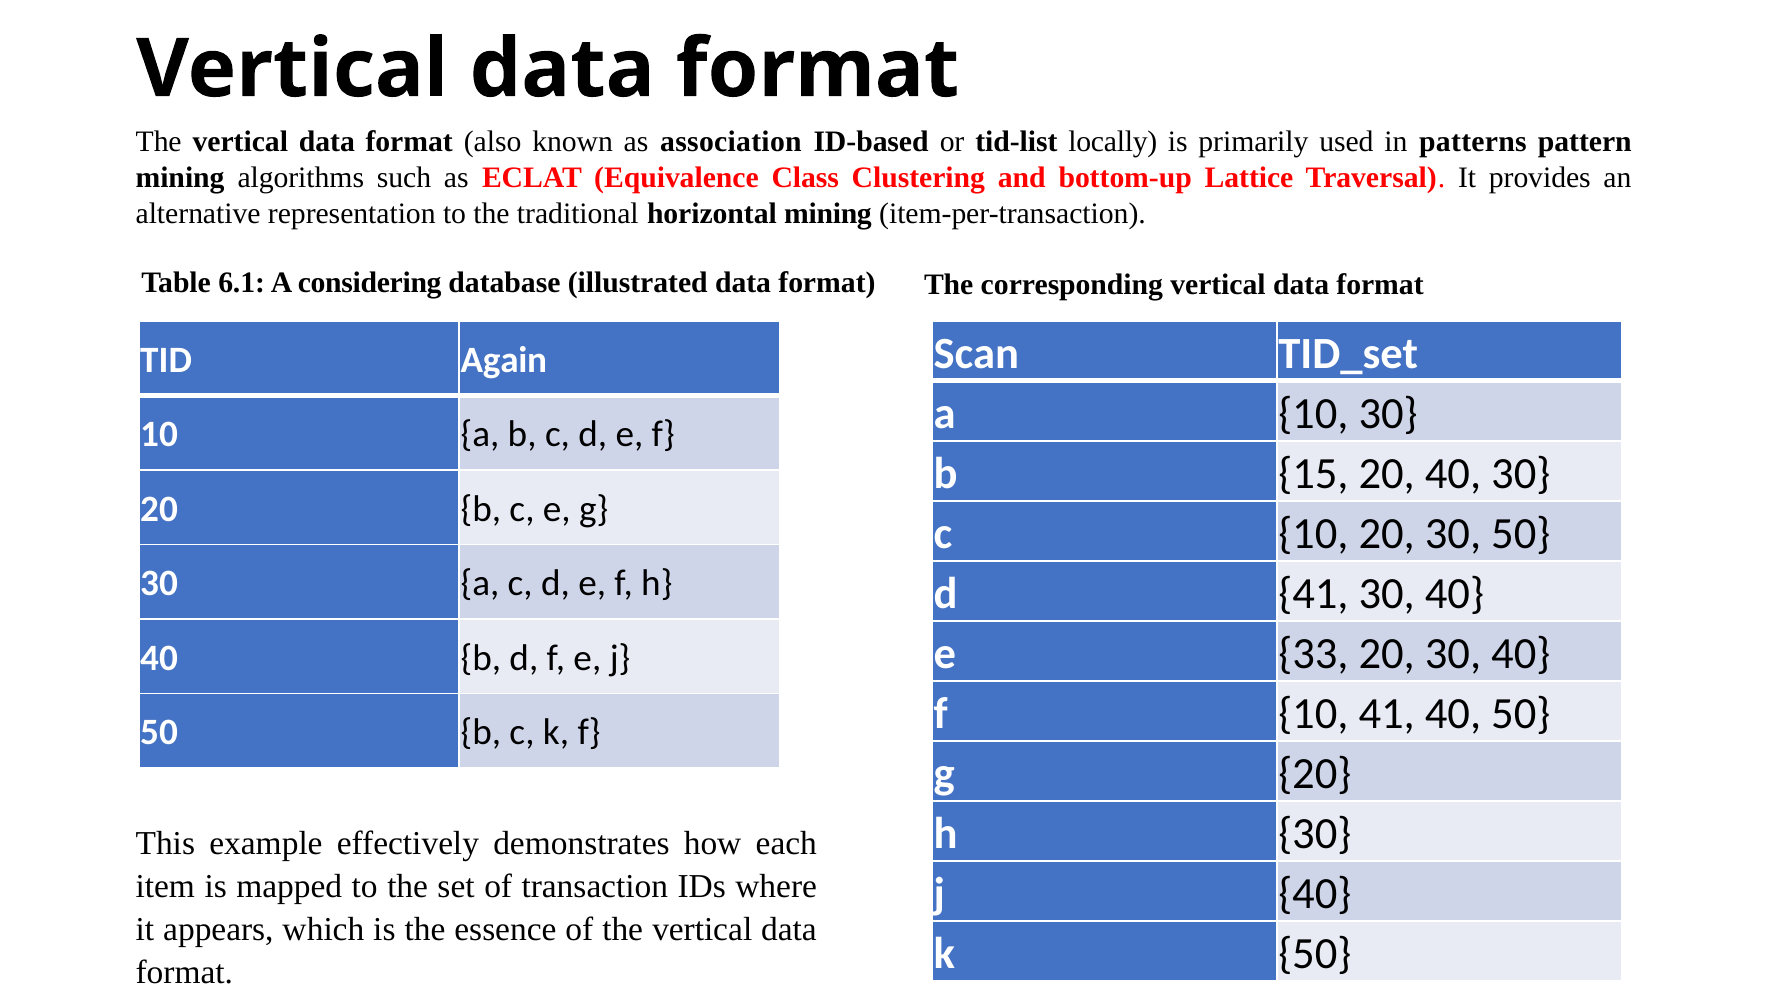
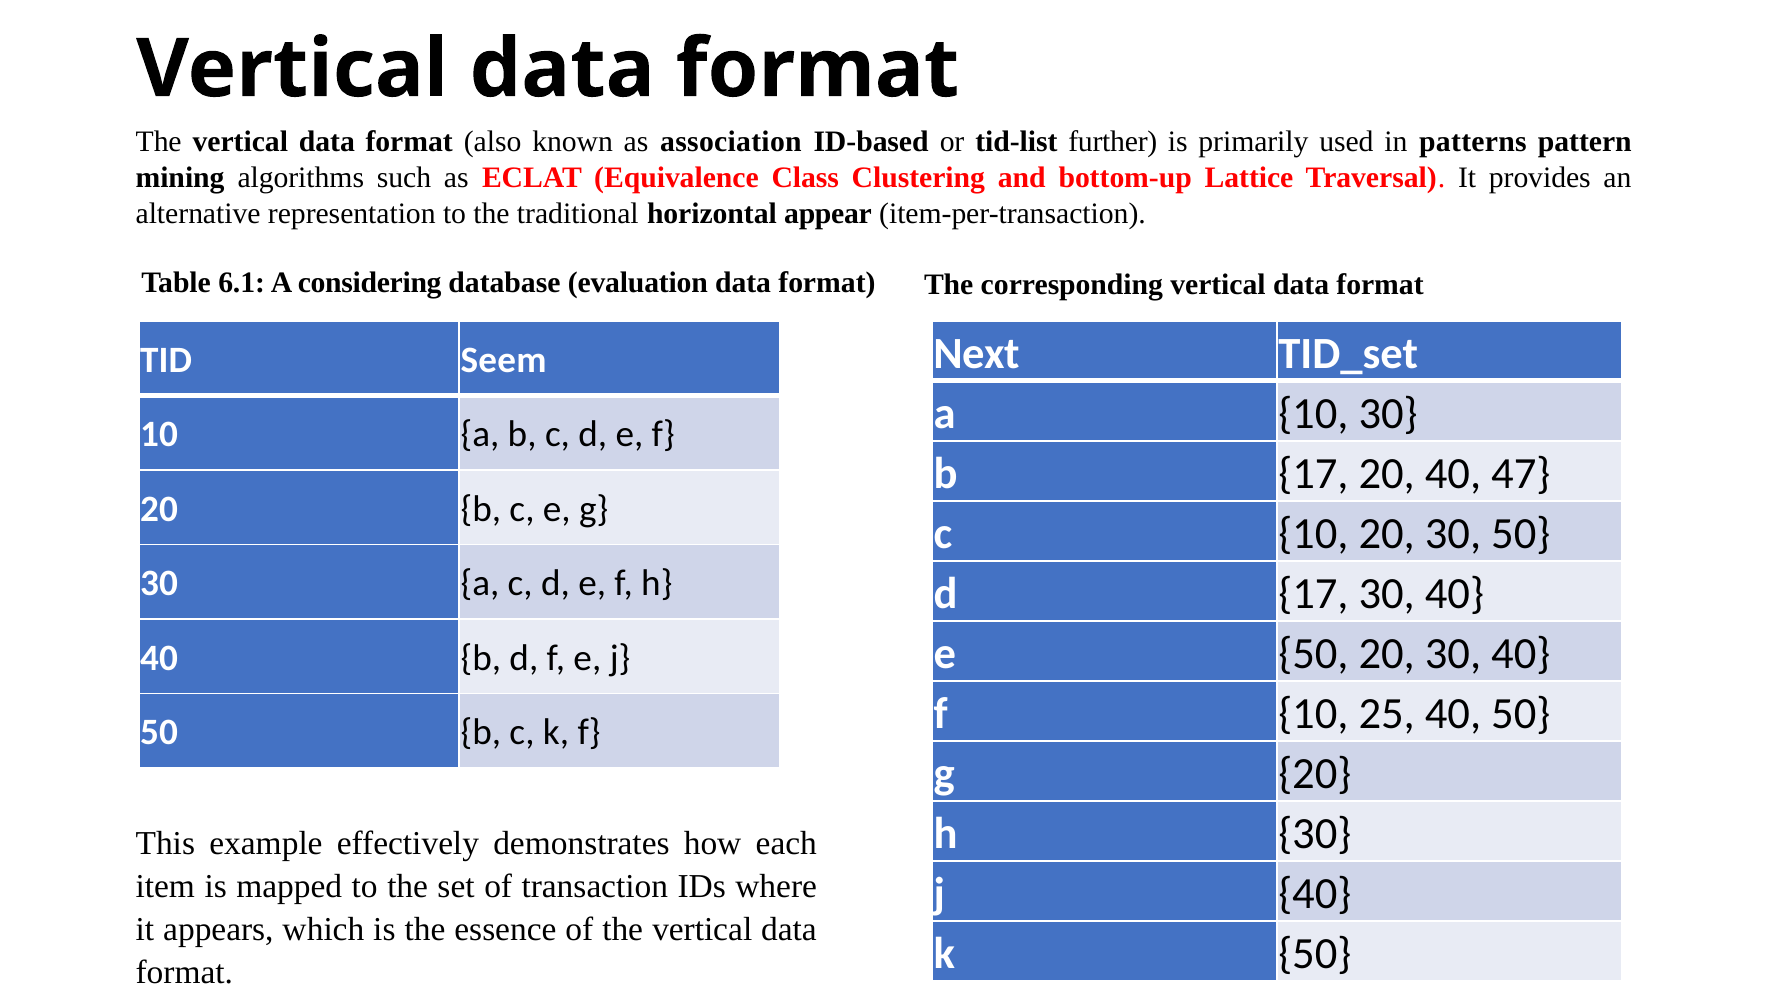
locally: locally -> further (1113, 142)
horizontal mining: mining -> appear (828, 213)
illustrated: illustrated -> evaluation (638, 283)
Scan: Scan -> Next (976, 354)
Again: Again -> Seem (504, 360)
b 15: 15 -> 17 (1313, 474)
40 30: 30 -> 47 (1521, 474)
d 41: 41 -> 17 (1313, 594)
e 33: 33 -> 50 (1313, 654)
10 41: 41 -> 25 (1387, 714)
